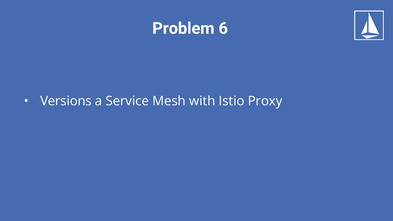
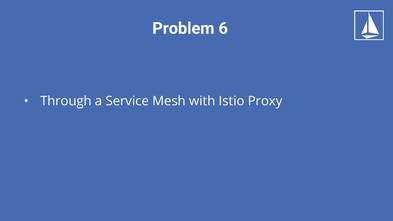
Versions: Versions -> Through (66, 101)
